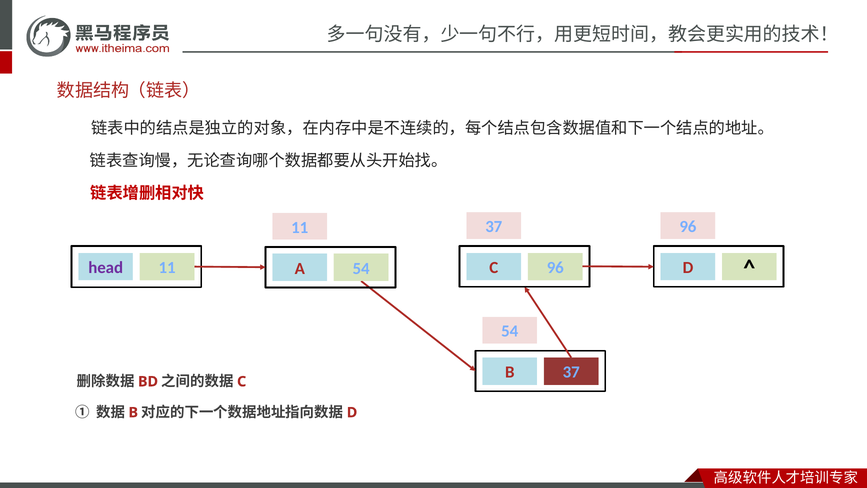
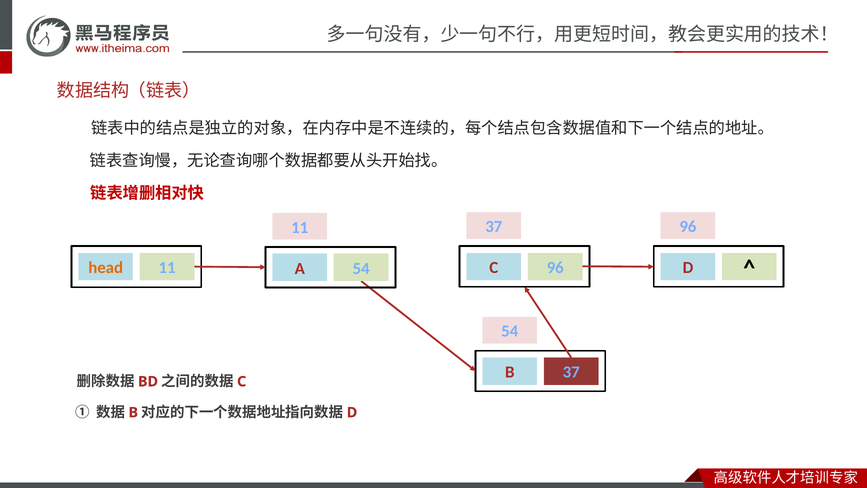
head colour: purple -> orange (106, 268)
